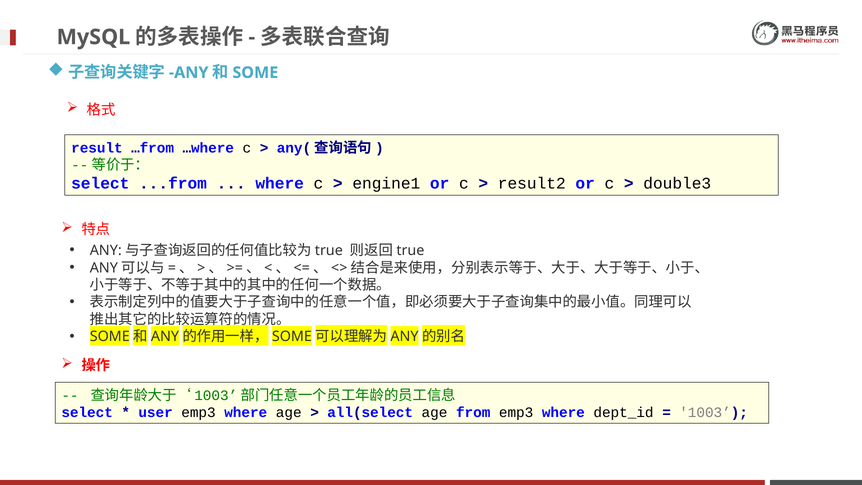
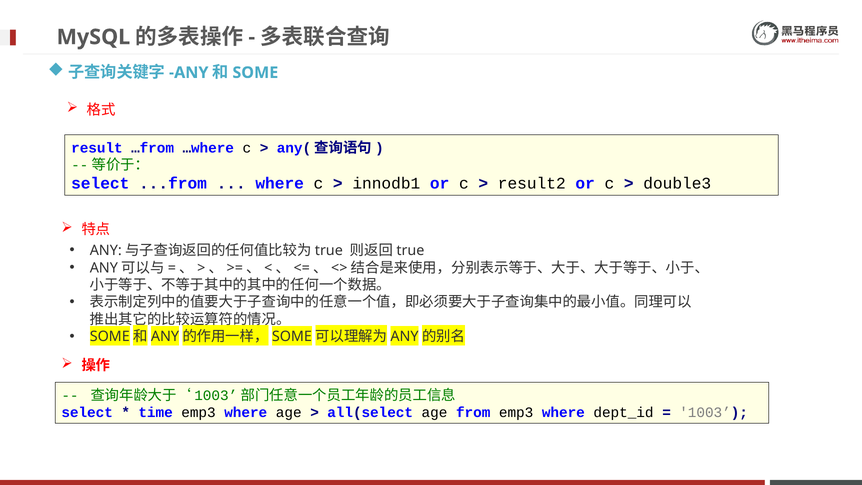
engine1: engine1 -> innodb1 (386, 183)
user: user -> time (156, 412)
